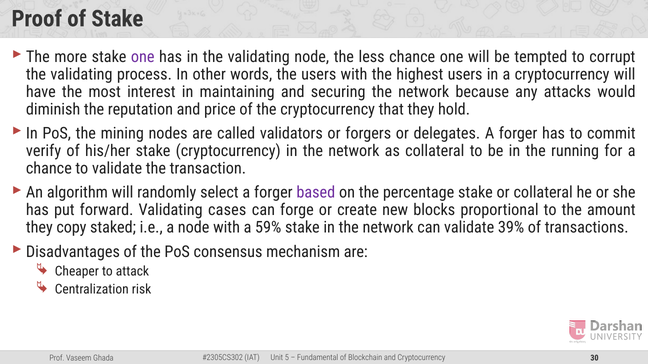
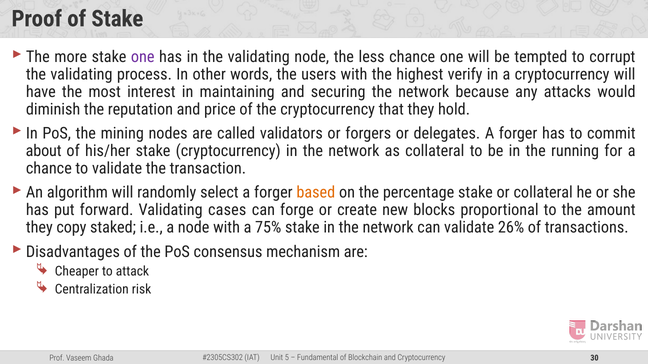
highest users: users -> verify (465, 74)
verify: verify -> about (44, 151)
based colour: purple -> orange (316, 193)
59%: 59% -> 75% (268, 228)
39%: 39% -> 26% (511, 228)
